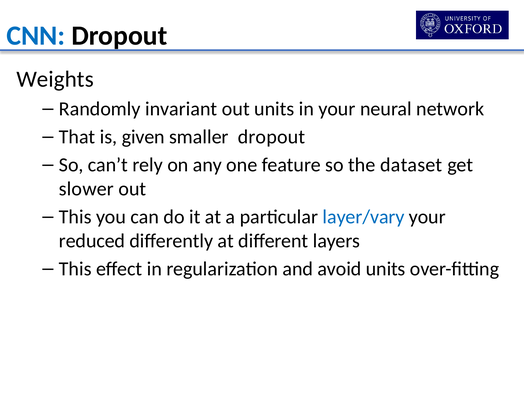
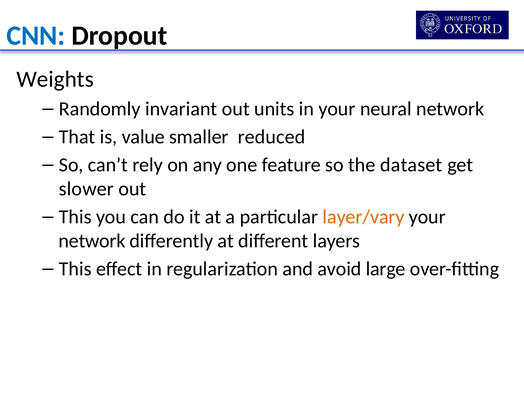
given: given -> value (143, 137)
smaller dropout: dropout -> reduced (272, 137)
layer/vary colour: blue -> orange (364, 217)
reduced: reduced -> network (92, 241)
avoid units: units -> large (386, 269)
